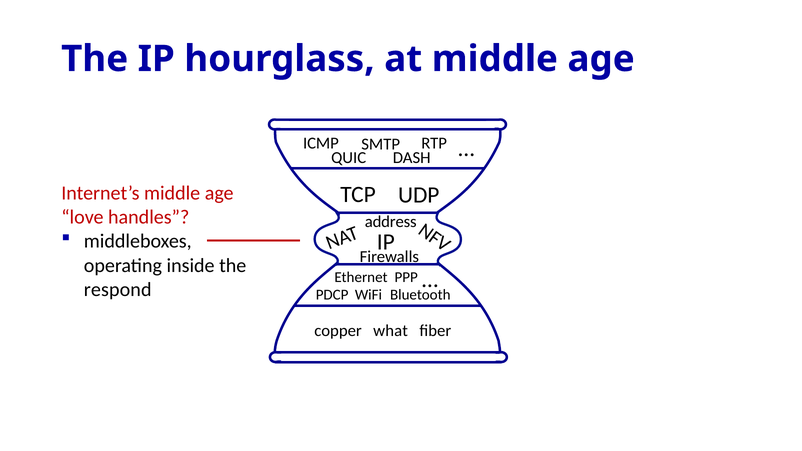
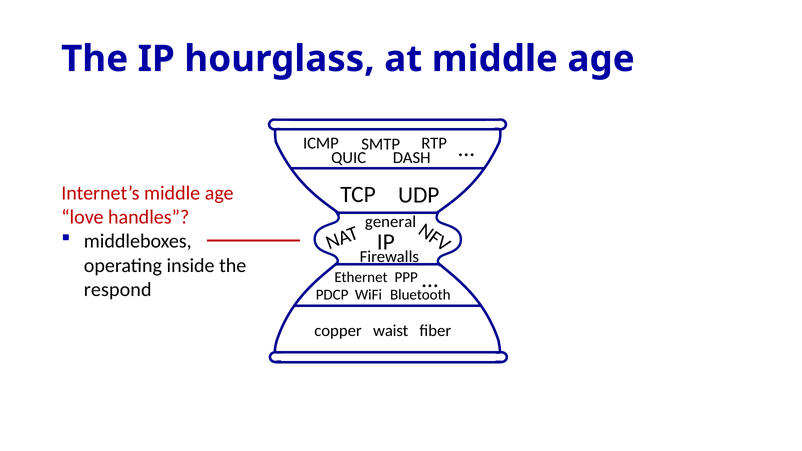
address: address -> general (391, 222)
what: what -> waist (391, 331)
